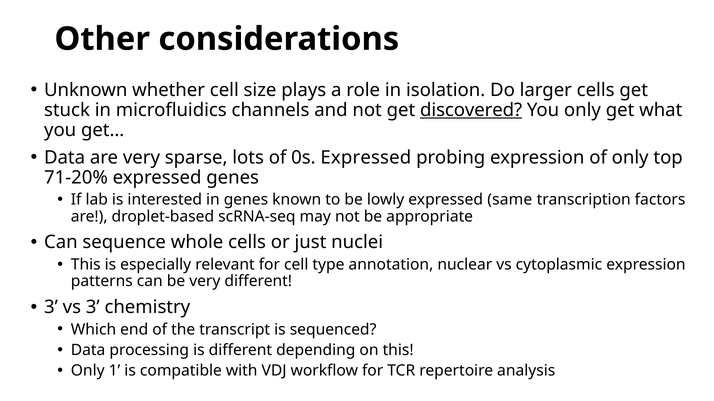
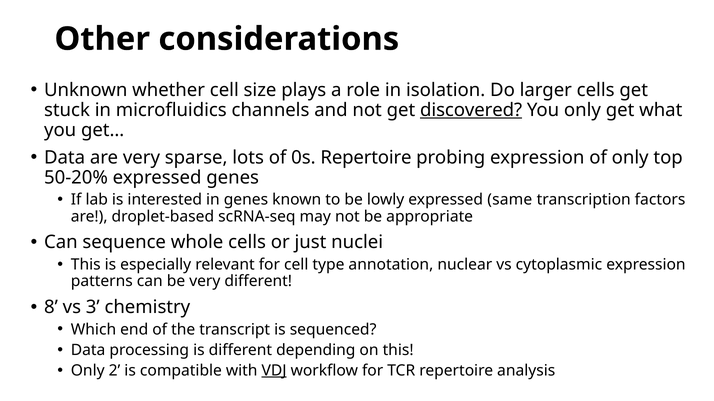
0s Expressed: Expressed -> Repertoire (366, 158)
71-20%: 71-20% -> 50-20% (76, 178)
3: 3 -> 8 (51, 308)
1: 1 -> 2 (115, 371)
VDJ underline: none -> present (274, 371)
